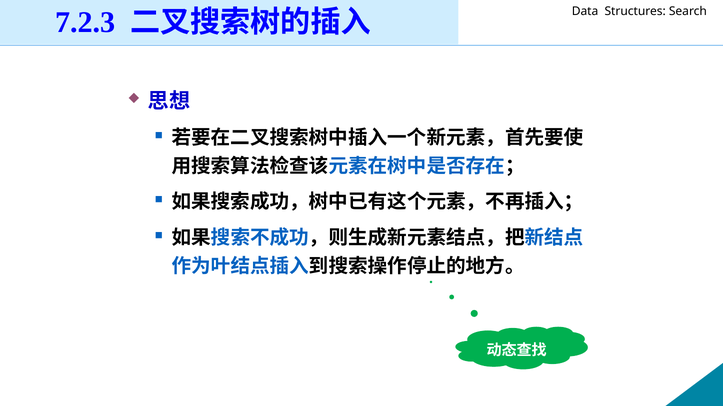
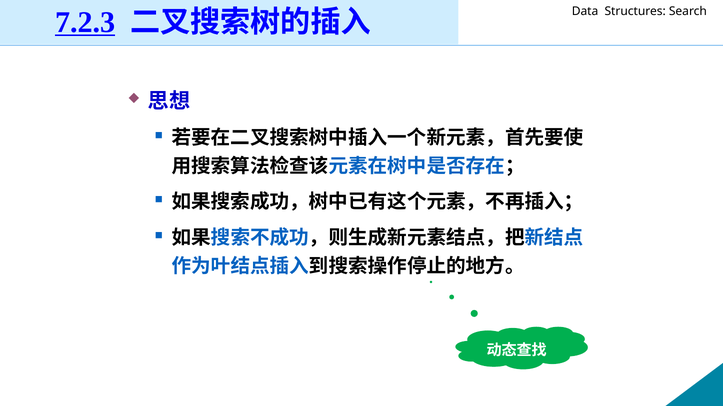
7.2.3 underline: none -> present (85, 22)
